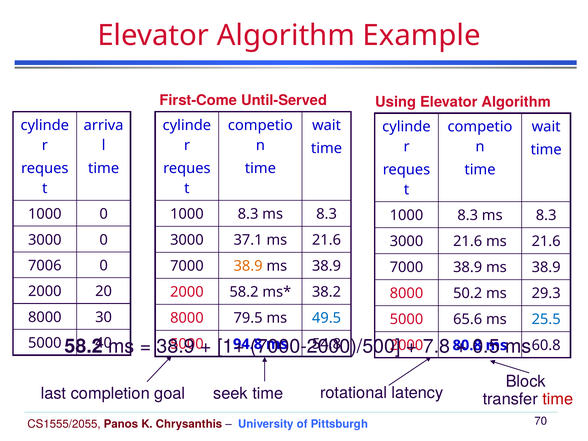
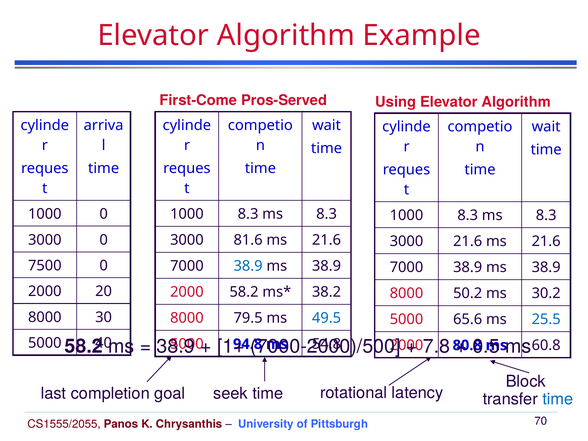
Until-Served: Until-Served -> Pros-Served (284, 100)
37.1: 37.1 -> 81.6 (248, 240)
7006: 7006 -> 7500 (45, 266)
38.9 colour: orange -> blue (248, 266)
29.3: 29.3 -> 30.2 (546, 293)
time colour: red -> blue (558, 399)
